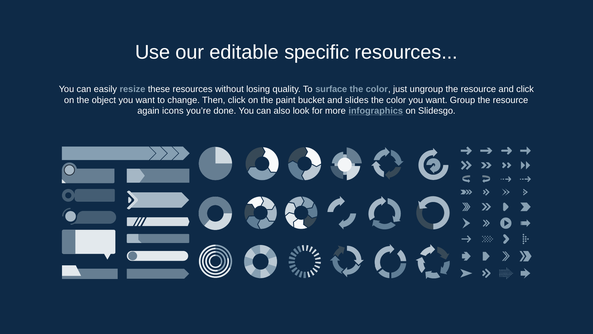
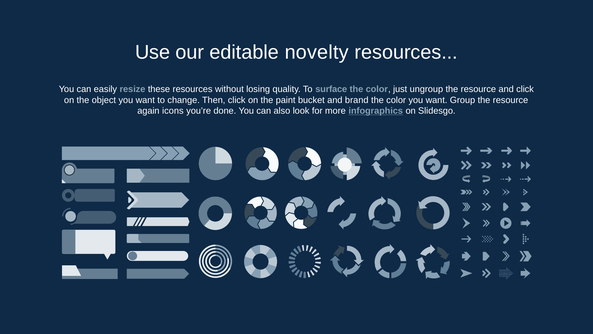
specific: specific -> novelty (317, 52)
slides: slides -> brand (357, 100)
